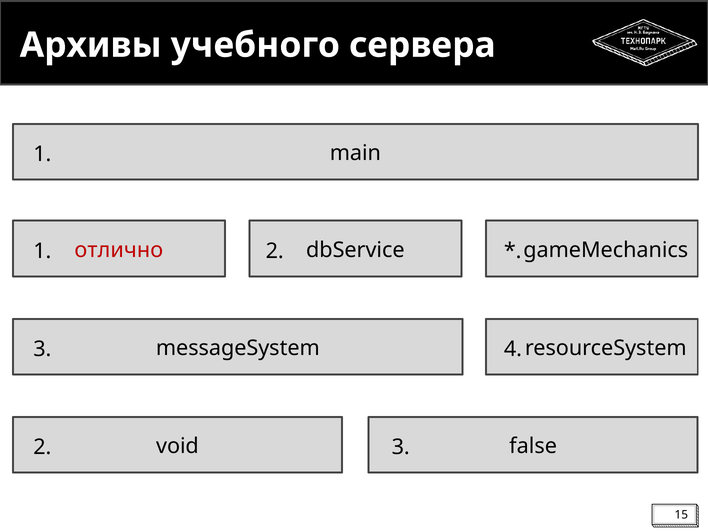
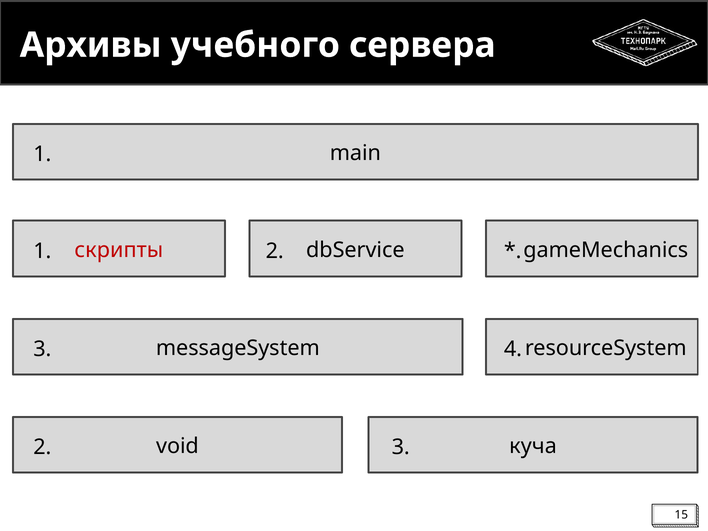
отлично: отлично -> скрипты (119, 250)
false: false -> куча (533, 446)
